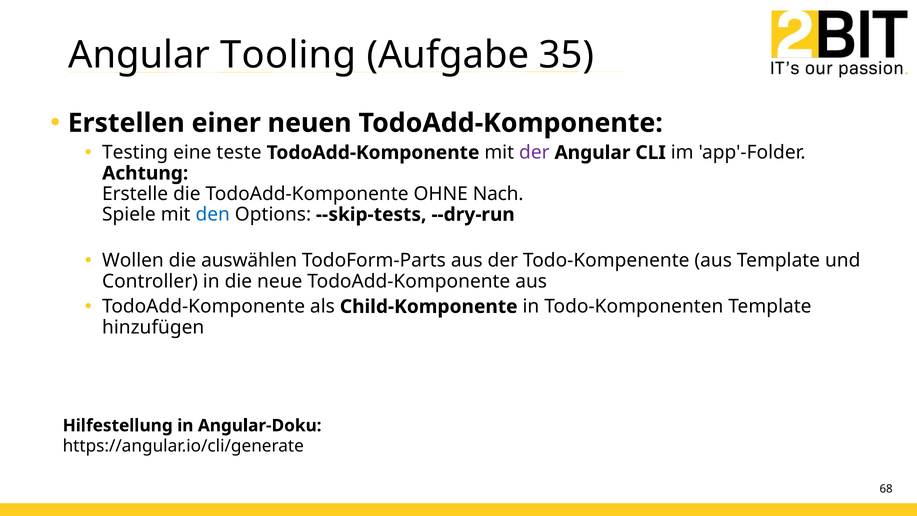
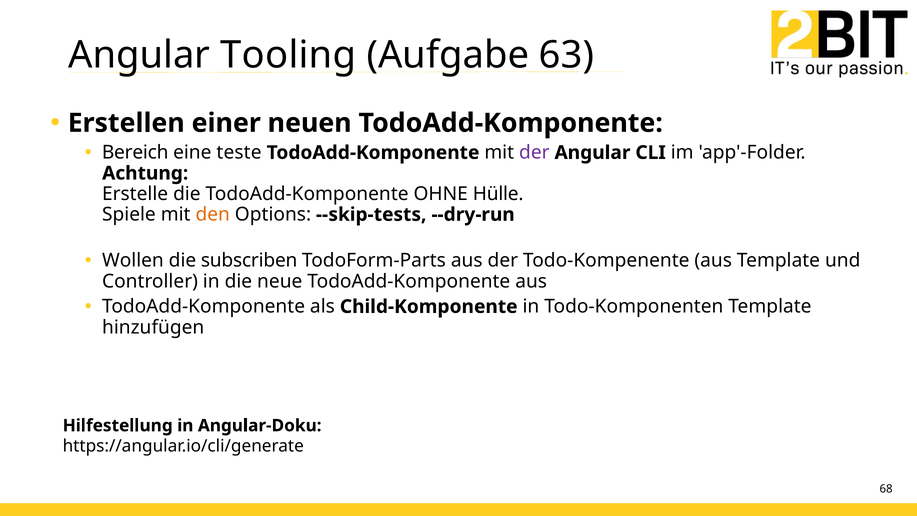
35: 35 -> 63 (567, 55)
Testing: Testing -> Bereich (135, 153)
Nach: Nach -> Hülle (498, 194)
den colour: blue -> orange (213, 214)
auswählen: auswählen -> subscriben (249, 260)
